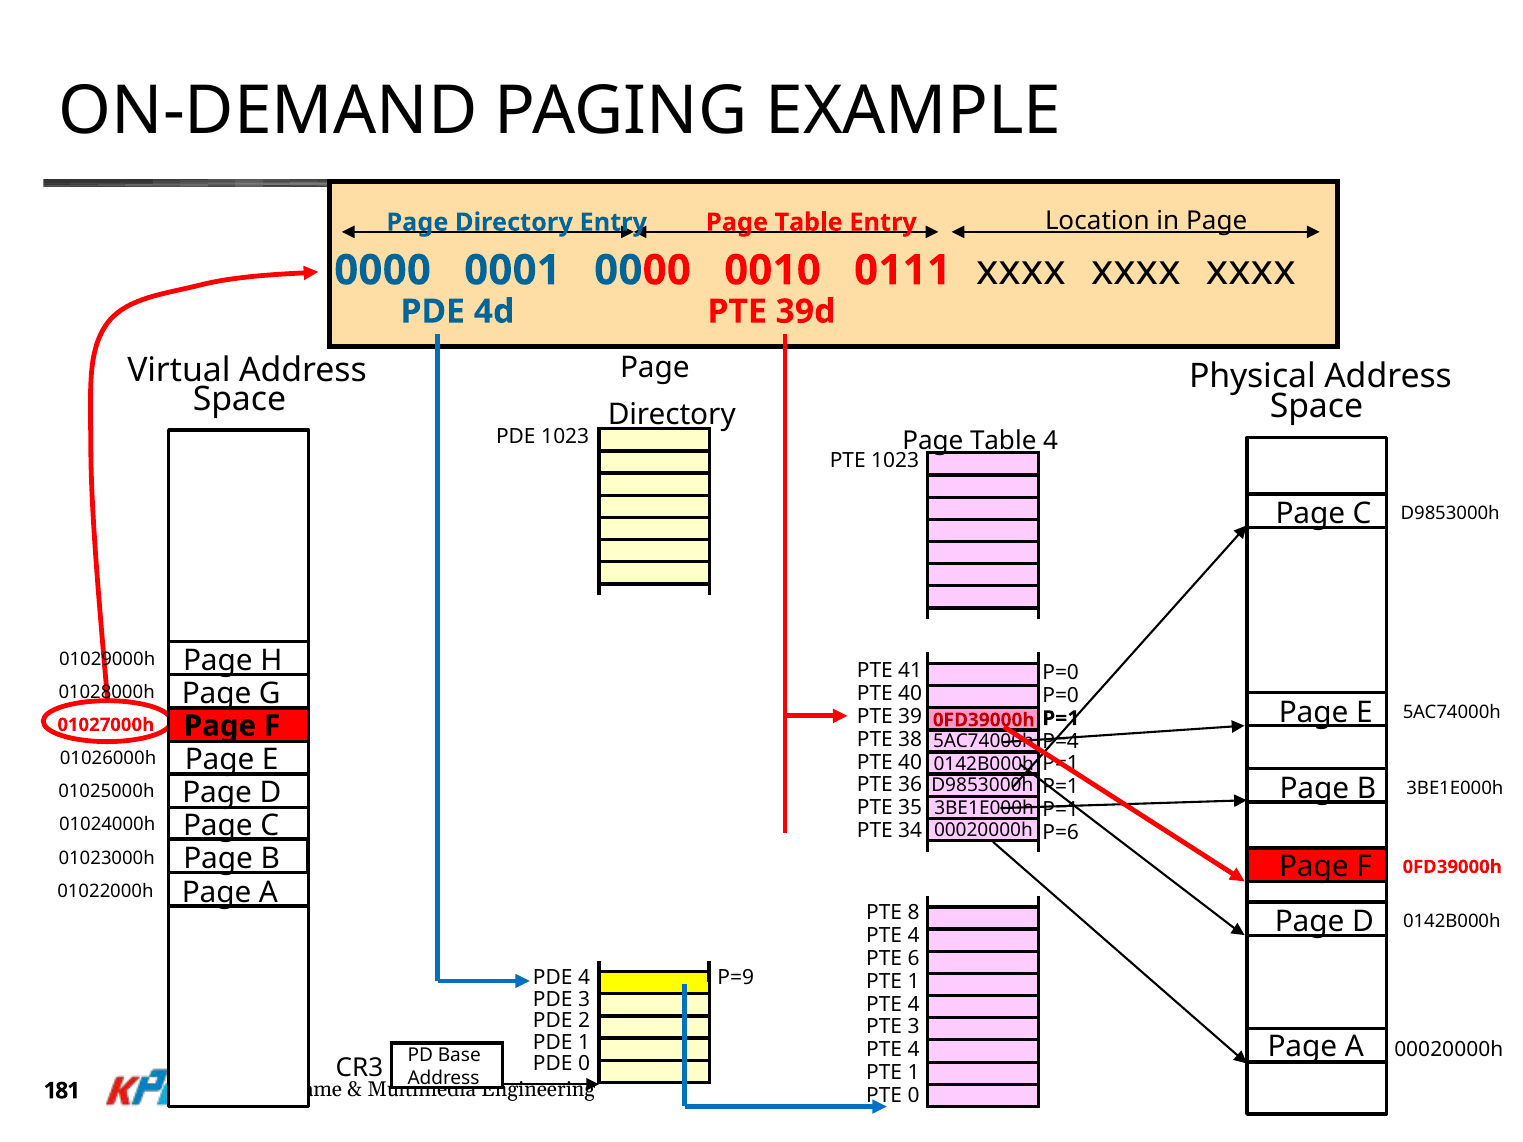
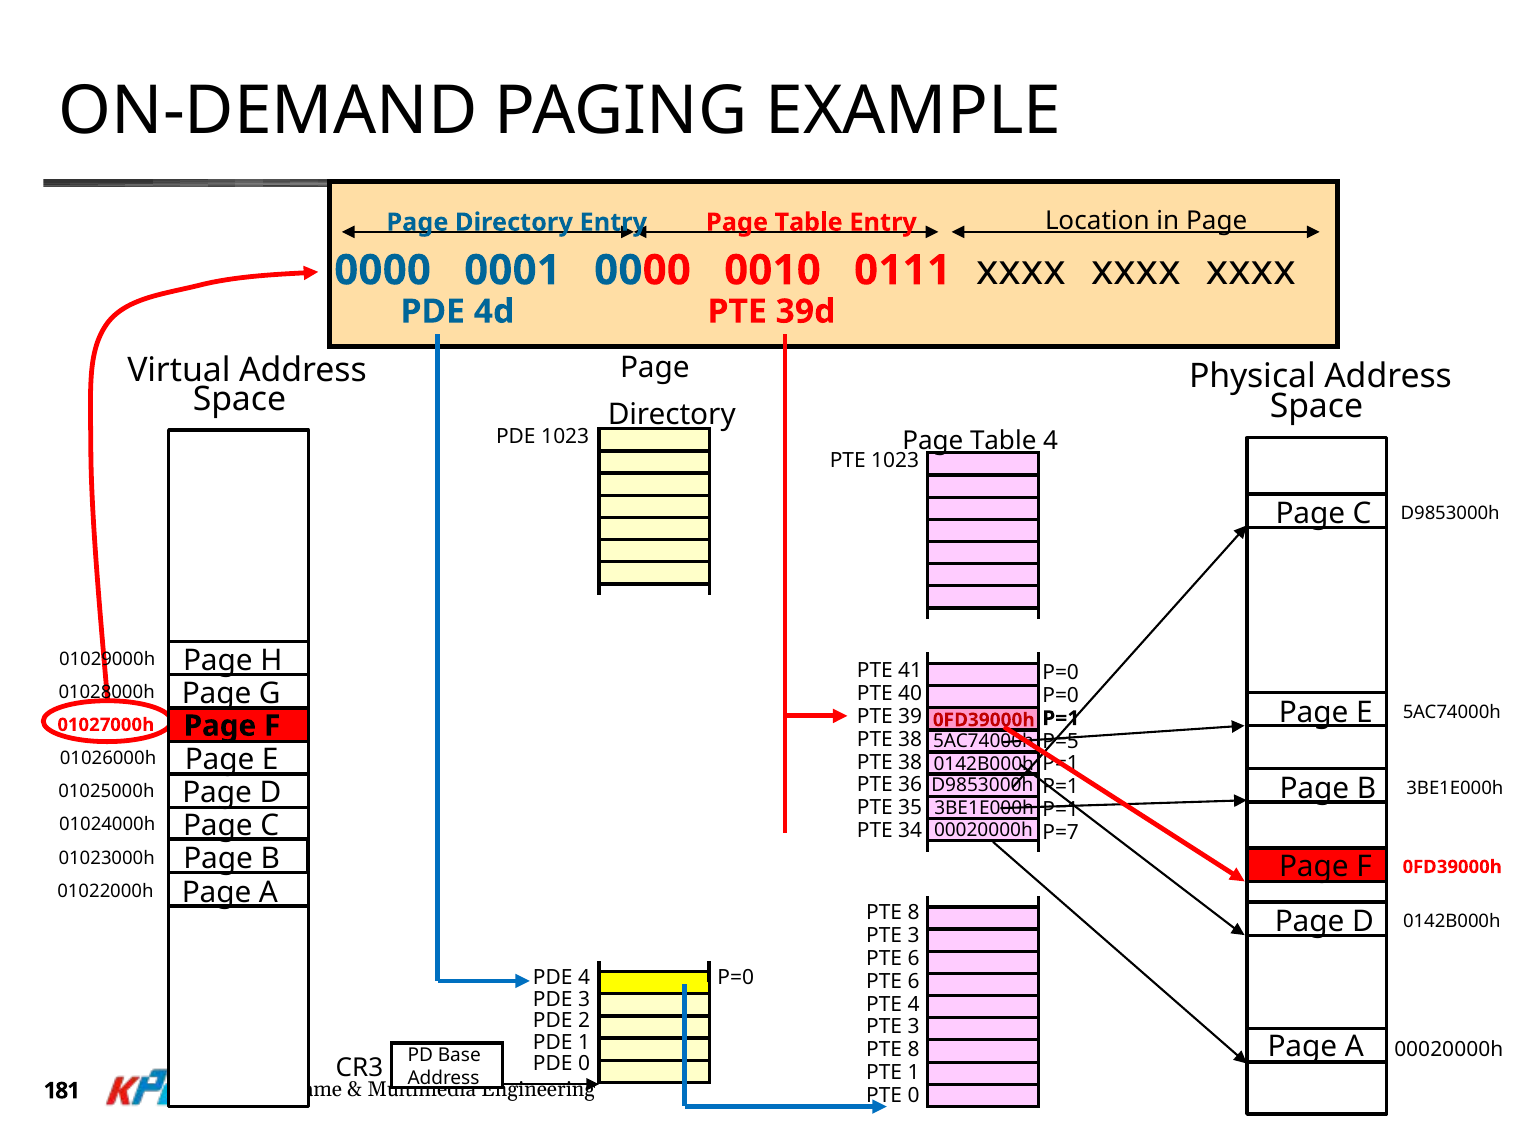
P=4: P=4 -> P=5 (1061, 741)
40: 40 -> 38 (910, 762)
P=6: P=6 -> P=7 (1061, 833)
4: 4 -> 3 (914, 936)
P=9: P=9 -> P=0 (736, 978)
1: 1 -> 6 (914, 982)
4: 4 -> 8 (914, 1050)
